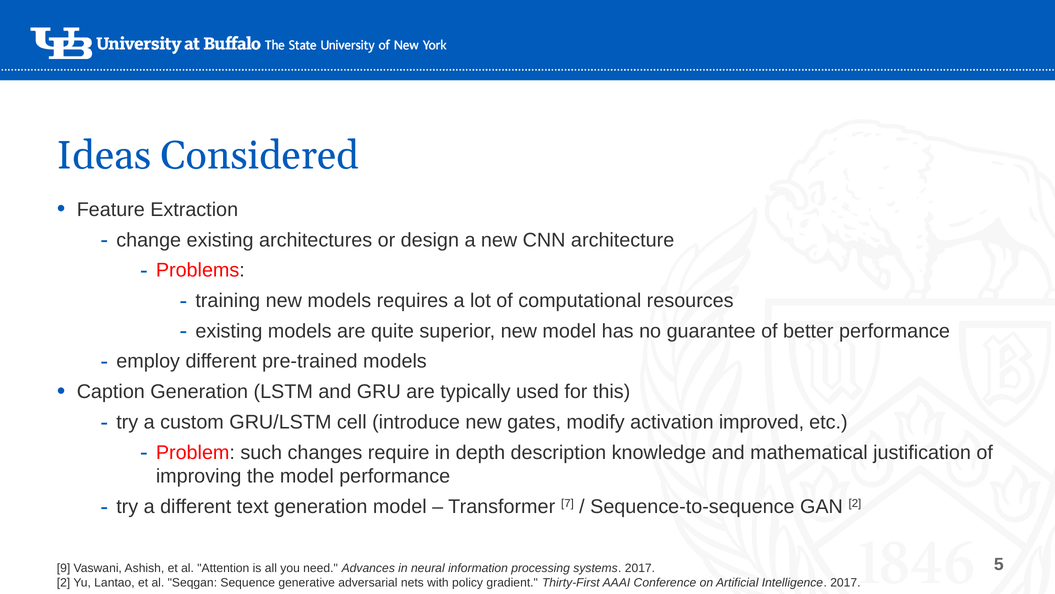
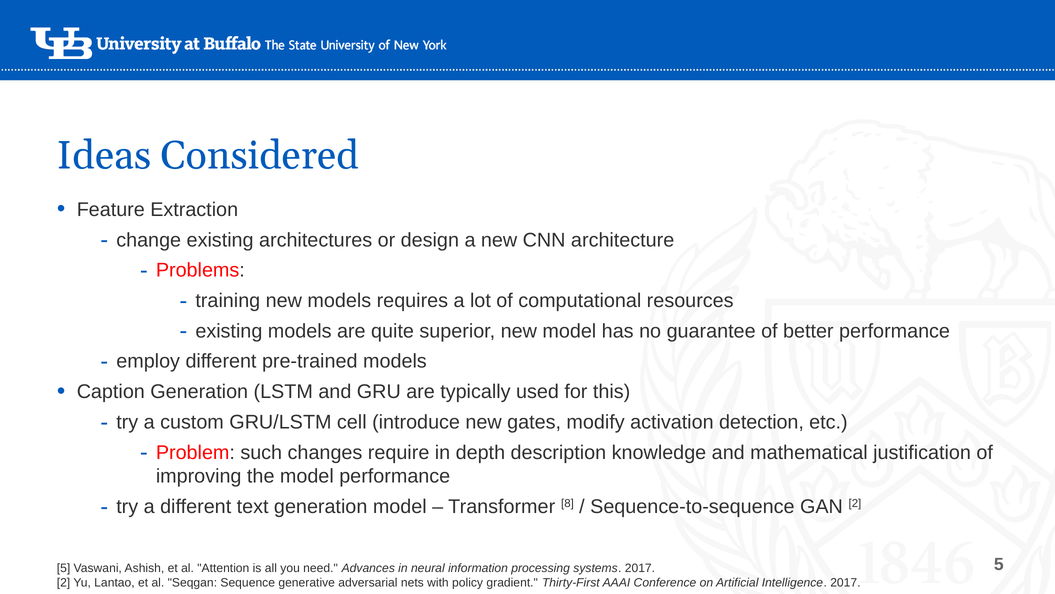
improved: improved -> detection (761, 422)
7: 7 -> 8 (567, 503)
9: 9 -> 5 (64, 568)
